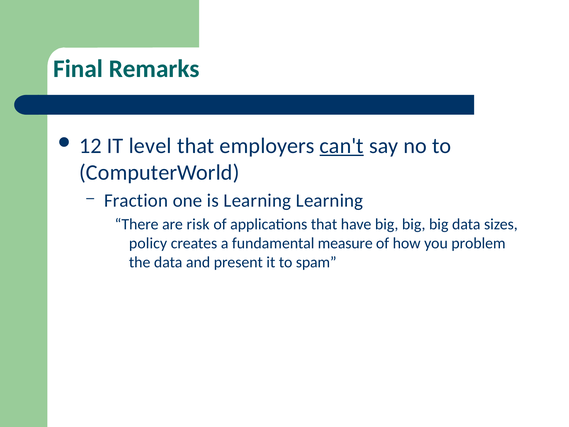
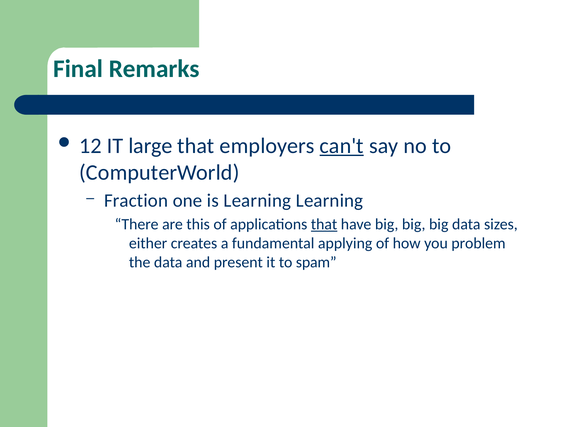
level: level -> large (150, 146)
risk: risk -> this (198, 224)
that underline: none -> present (324, 224)
policy: policy -> either (148, 243)
measure: measure -> applying (345, 243)
